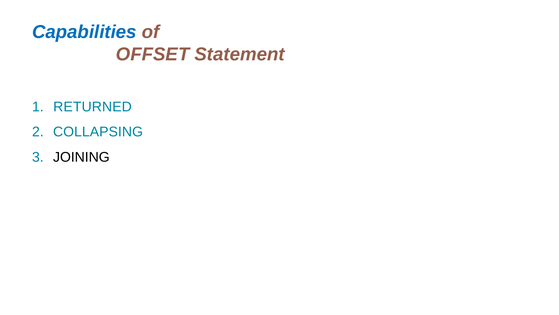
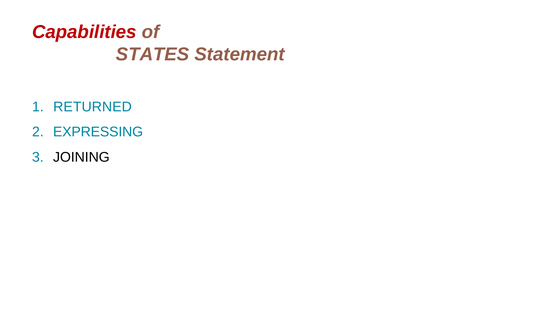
Capabilities colour: blue -> red (84, 32)
OFFSET: OFFSET -> STATES (153, 54)
COLLAPSING: COLLAPSING -> EXPRESSING (98, 132)
